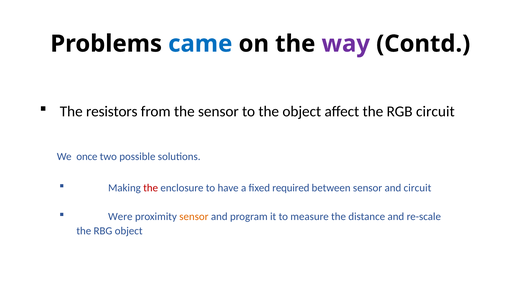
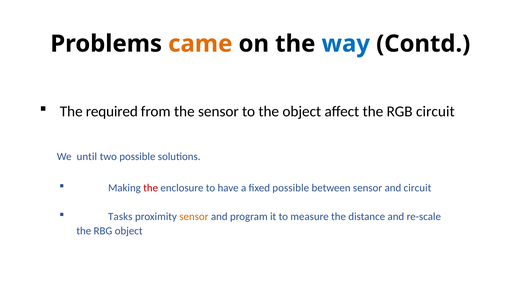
came colour: blue -> orange (200, 44)
way colour: purple -> blue (346, 44)
resistors: resistors -> required (112, 111)
once: once -> until (87, 156)
fixed required: required -> possible (291, 188)
Were: Were -> Tasks (120, 217)
